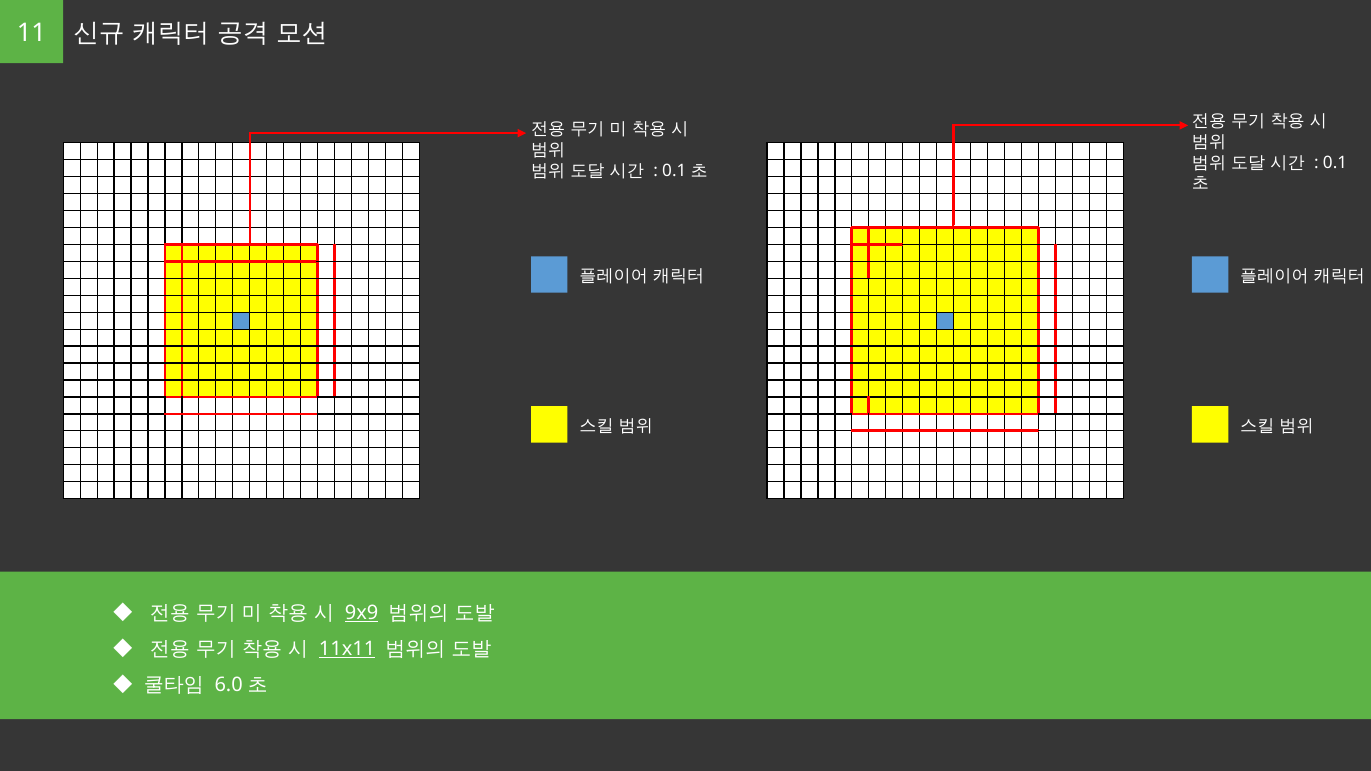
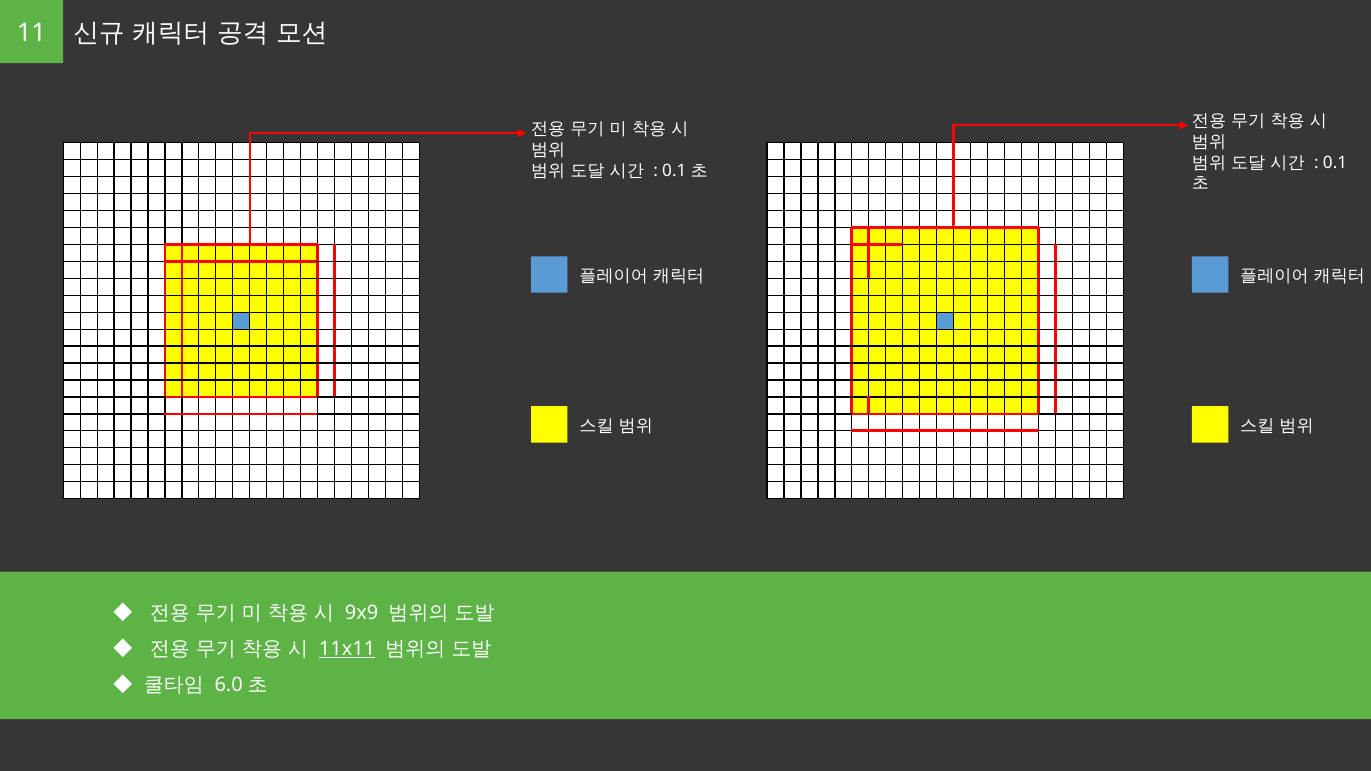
9x9 underline: present -> none (362, 613)
